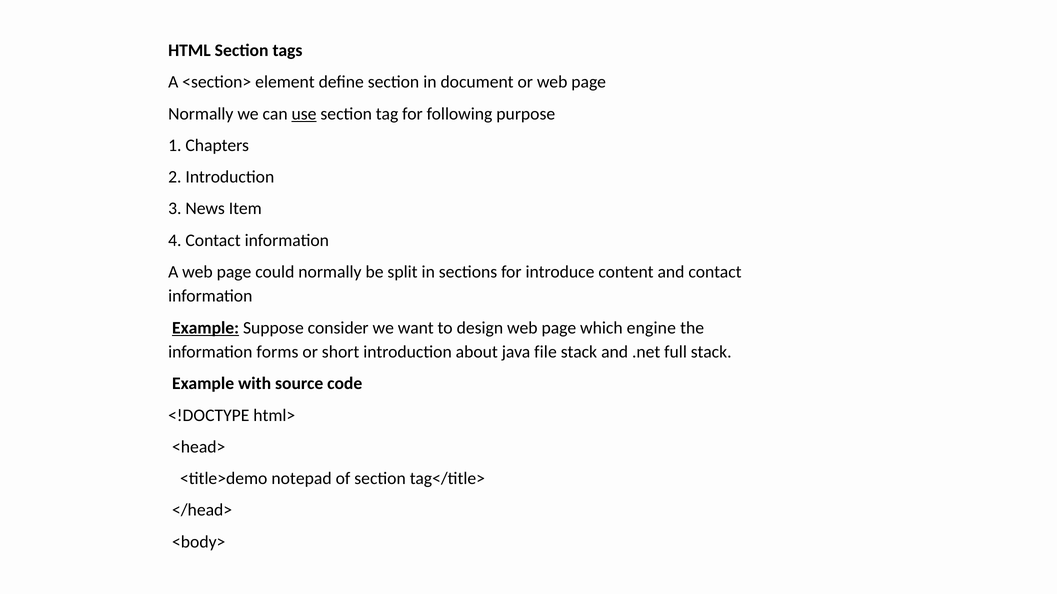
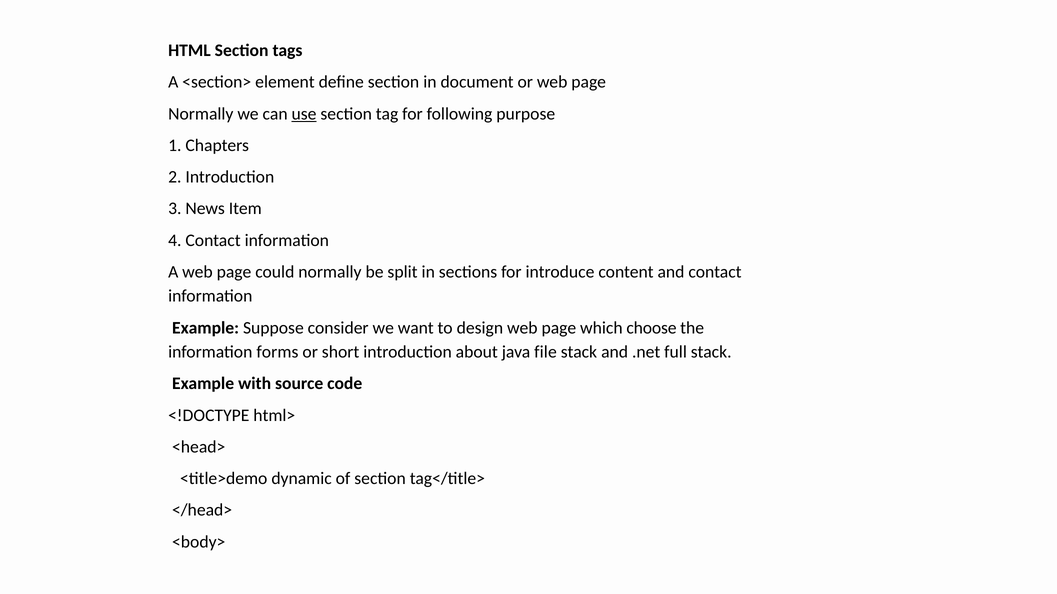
Example underline: present -> none (206, 328)
engine: engine -> choose (651, 328)
notepad: notepad -> dynamic (302, 479)
